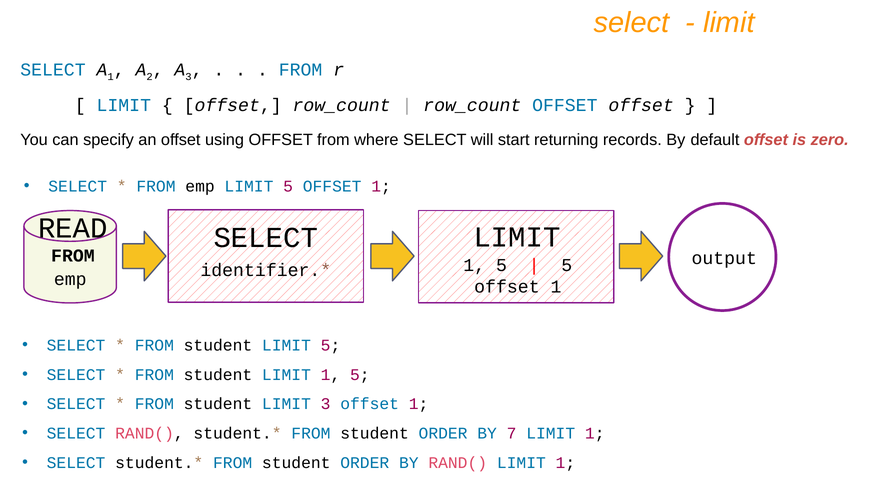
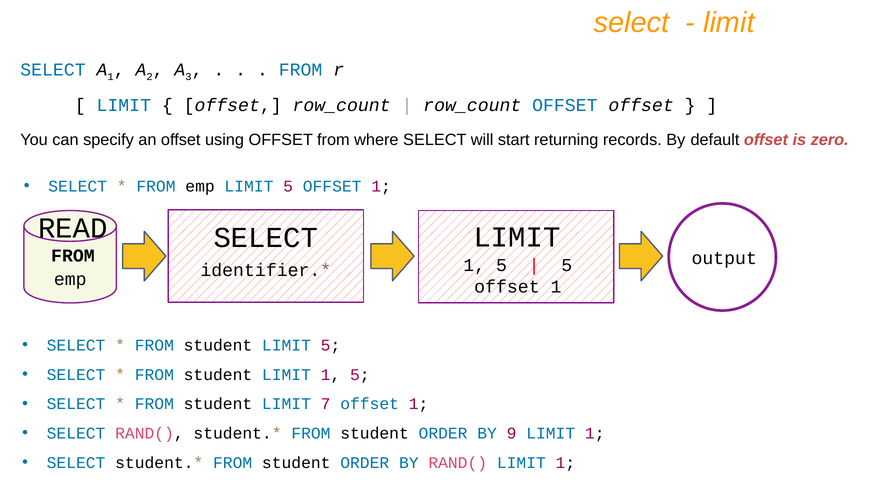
LIMIT 3: 3 -> 7 (326, 404)
7: 7 -> 9 (512, 434)
